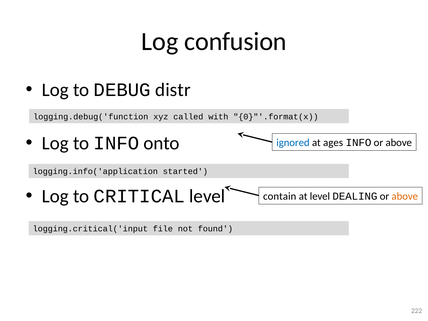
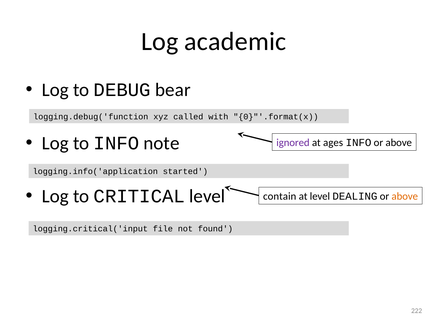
confusion: confusion -> academic (235, 41)
distr: distr -> bear (173, 90)
onto: onto -> note (162, 143)
ignored colour: blue -> purple (293, 143)
